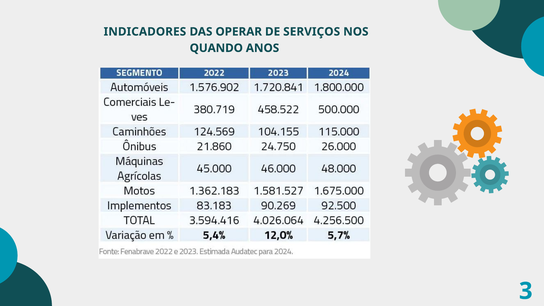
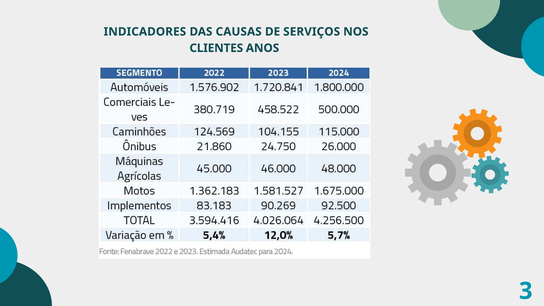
OPERAR: OPERAR -> CAUSAS (239, 32)
QUANDO: QUANDO -> CLIENTES (216, 48)
